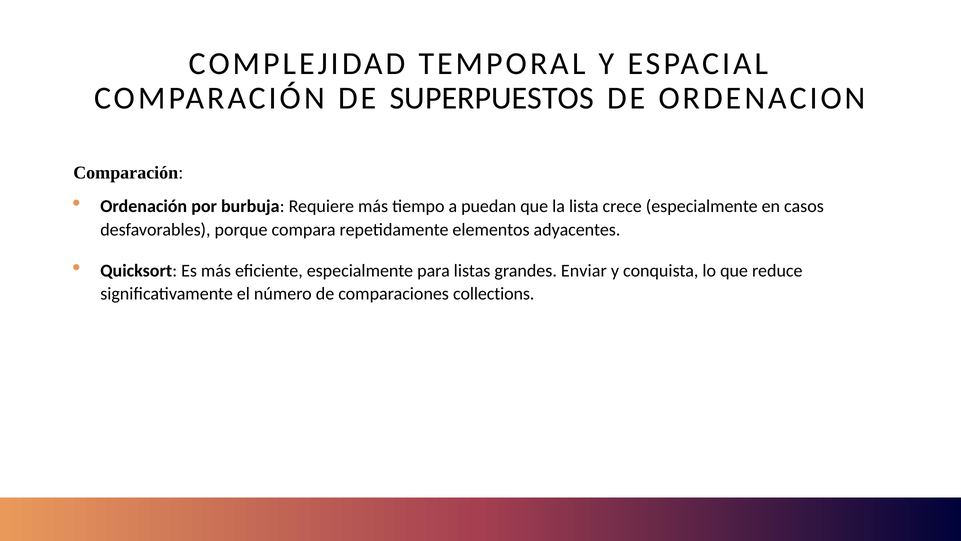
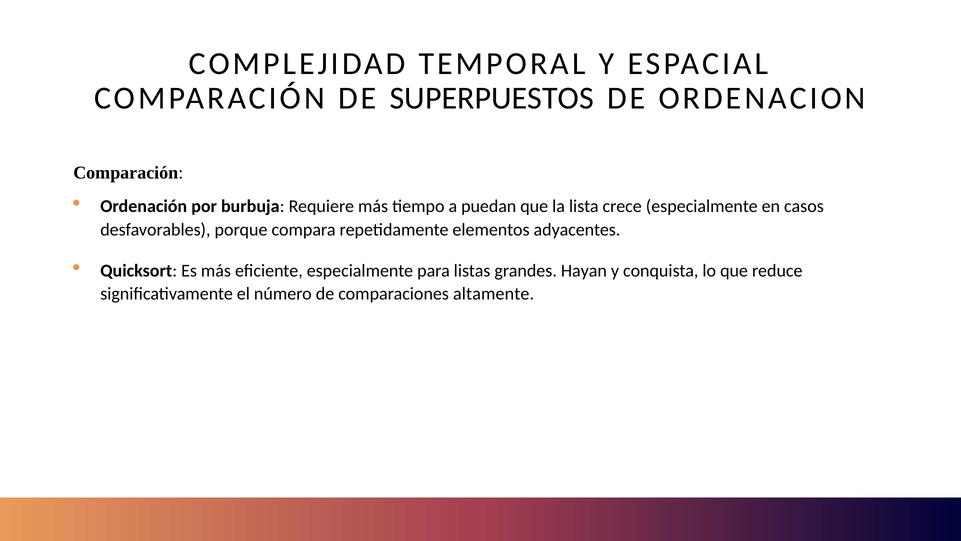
Enviar: Enviar -> Hayan (584, 271)
collections: collections -> altamente (494, 294)
